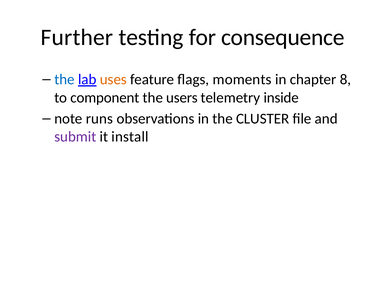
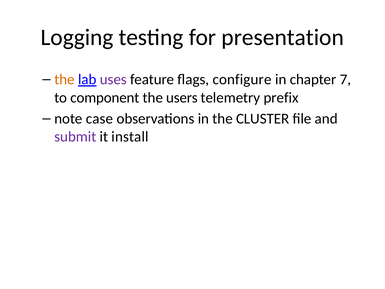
Further: Further -> Logging (77, 37)
consequence: consequence -> presentation (283, 37)
the colour: blue -> orange (65, 79)
uses colour: orange -> purple (113, 79)
moments: moments -> configure (242, 79)
8: 8 -> 7 (345, 79)
inside: inside -> prefix (281, 98)
runs: runs -> case (99, 119)
